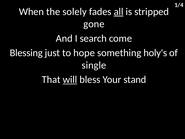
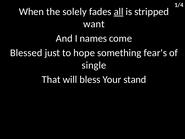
gone: gone -> want (94, 24)
search: search -> names (93, 38)
Blessing: Blessing -> Blessed (26, 53)
holy's: holy's -> fear's (155, 53)
will underline: present -> none (70, 79)
